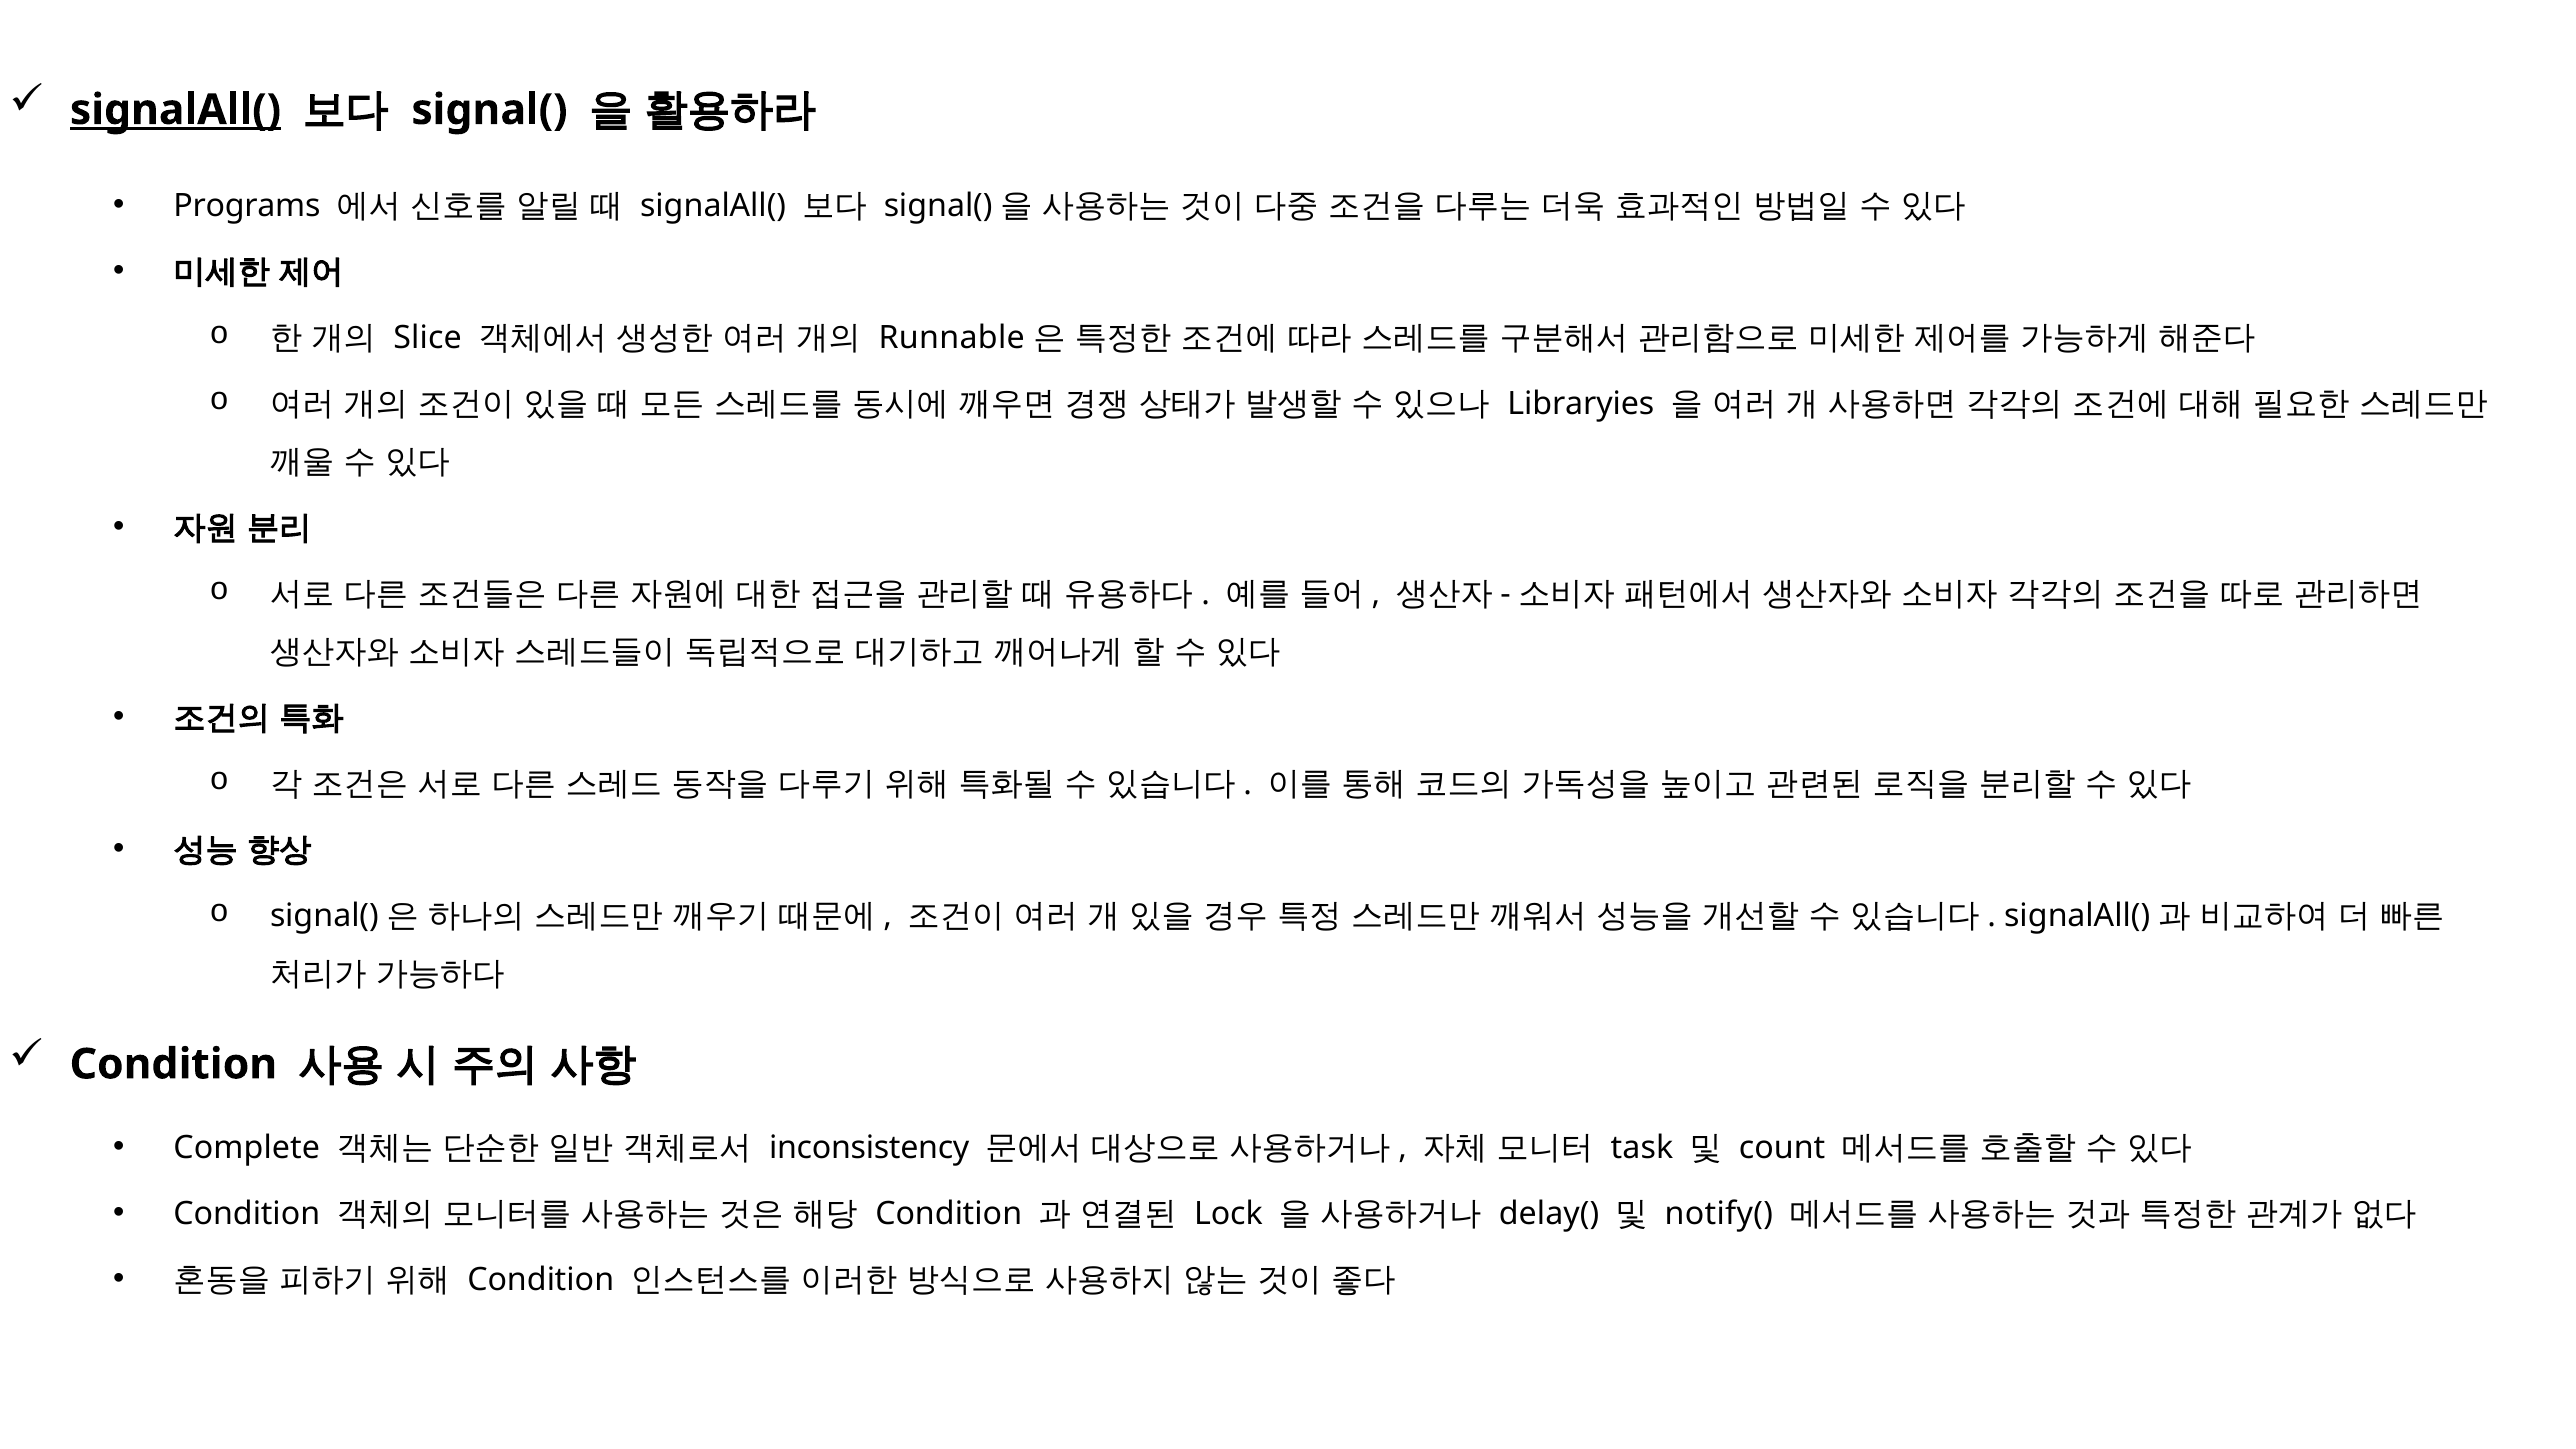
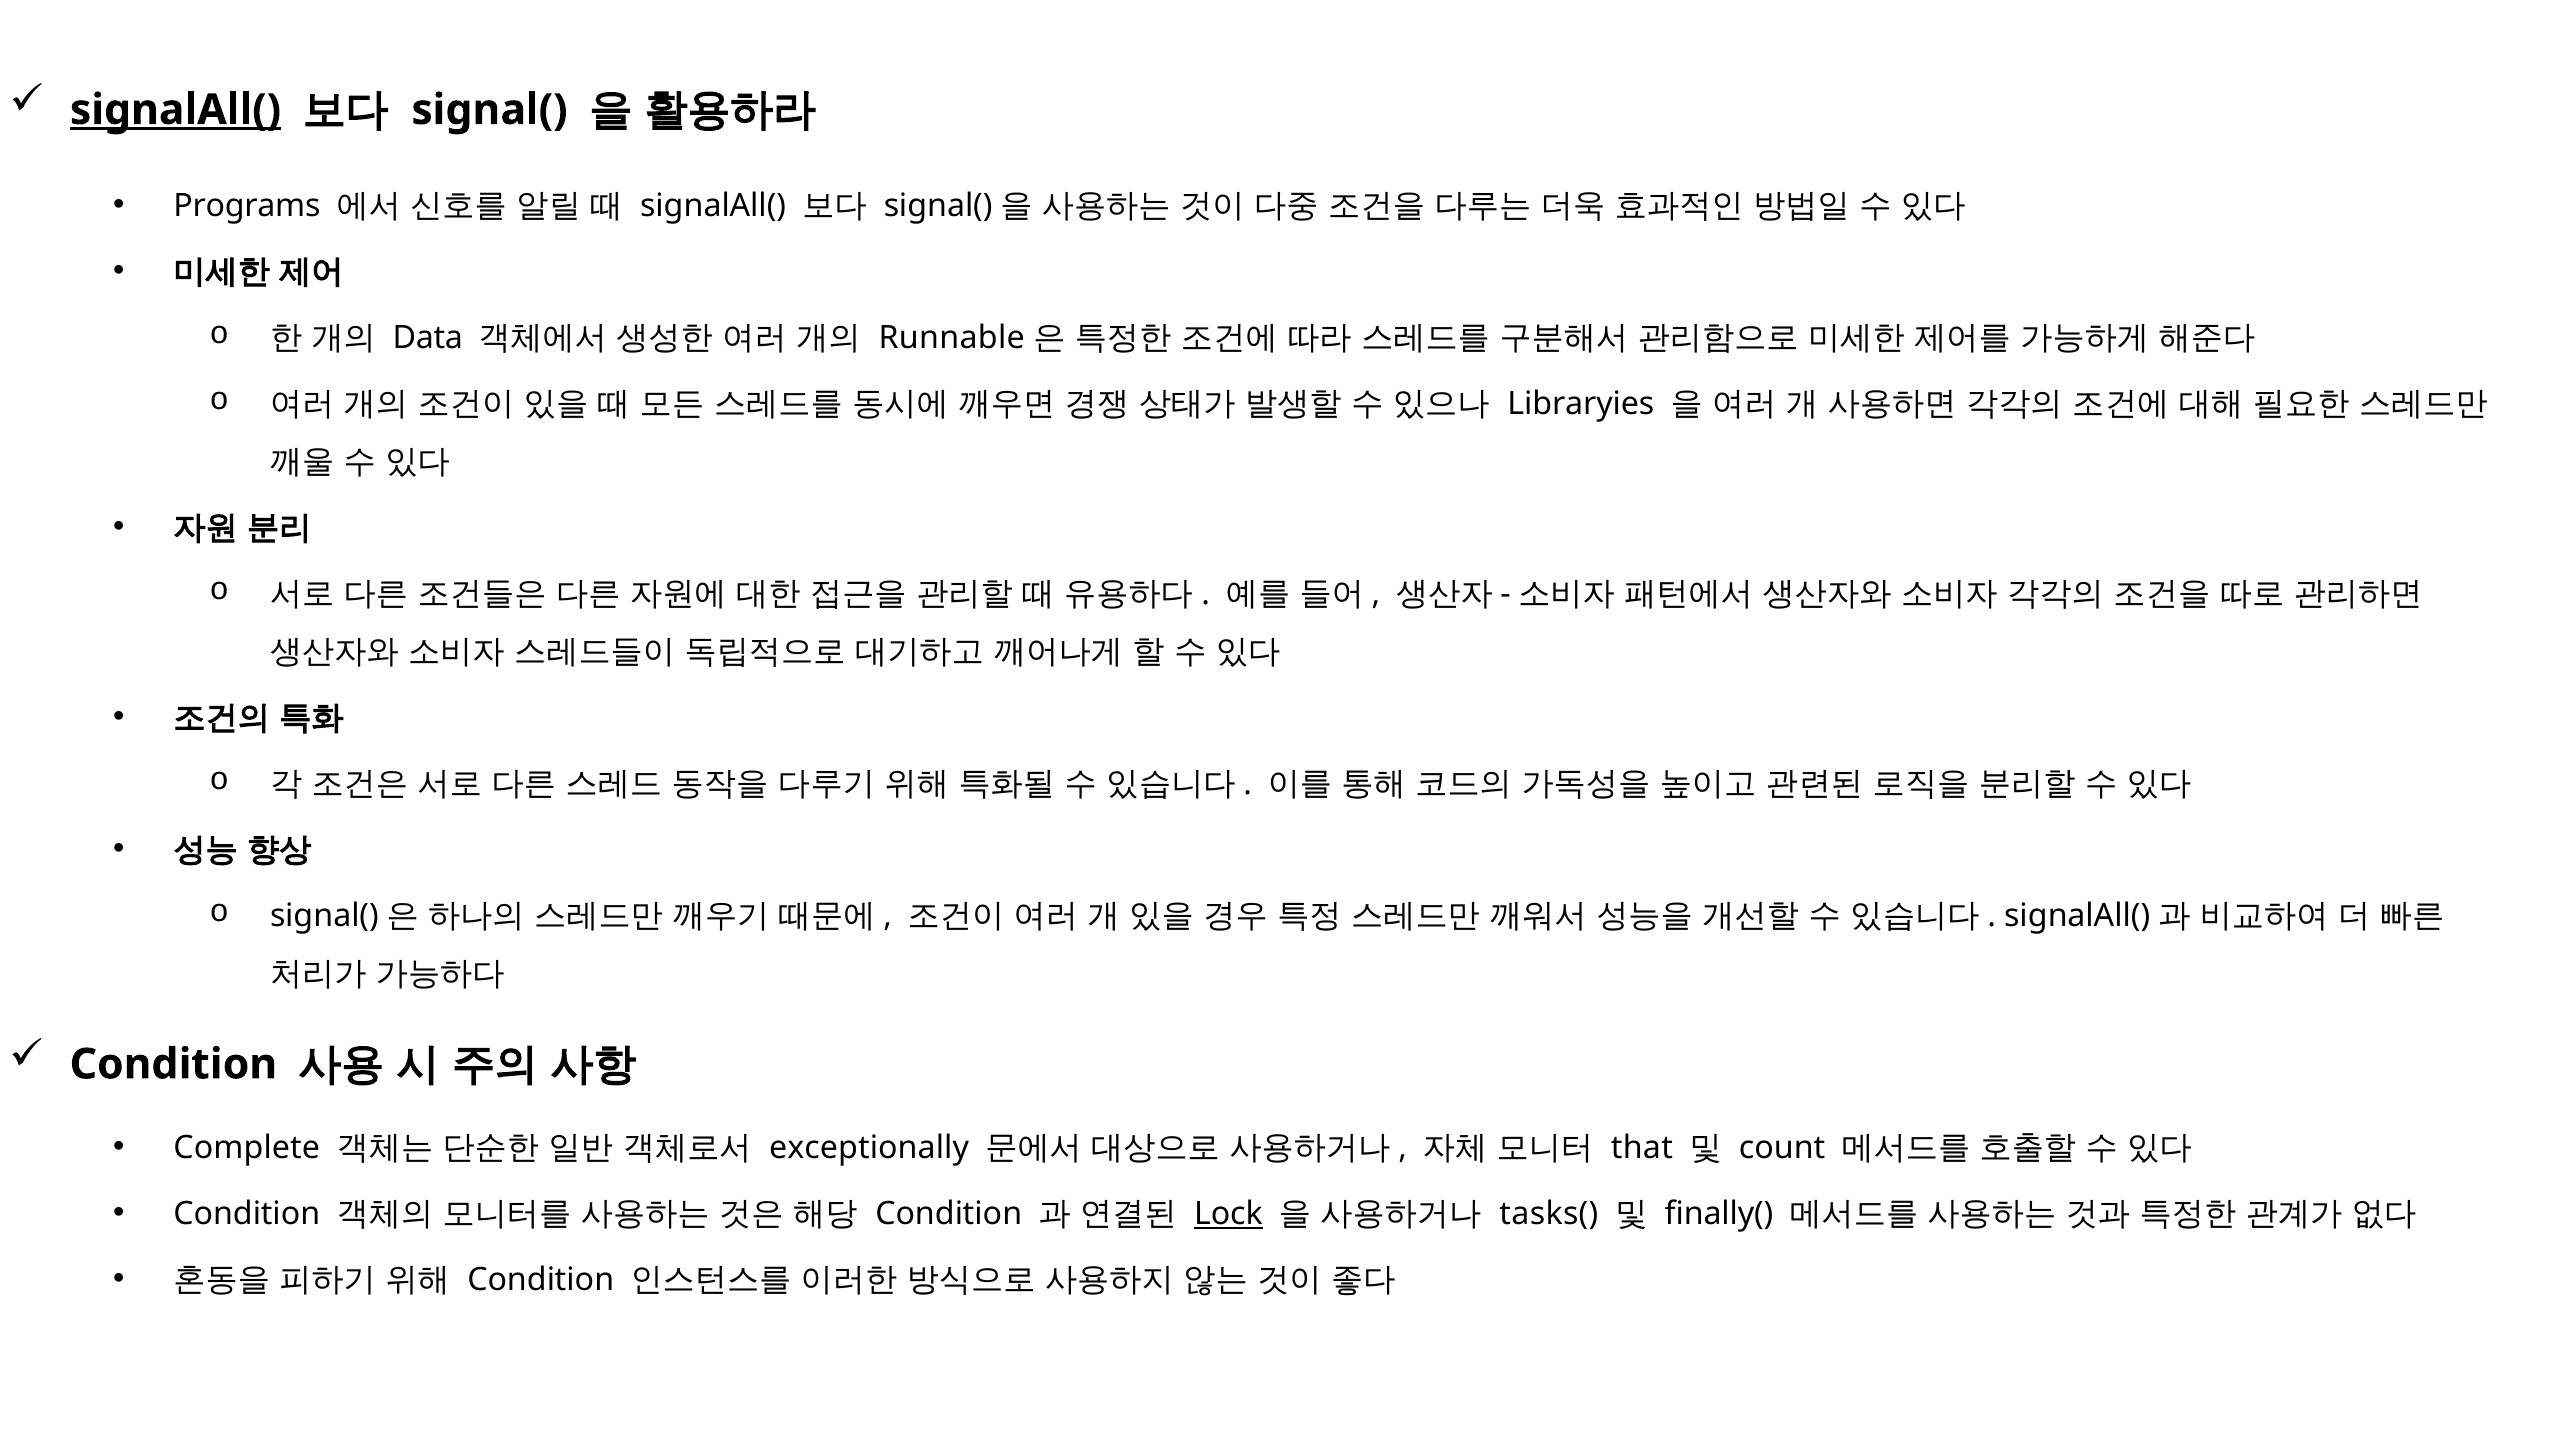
Slice: Slice -> Data (428, 338)
inconsistency: inconsistency -> exceptionally (869, 1148)
task: task -> that (1642, 1148)
Lock underline: none -> present (1228, 1214)
delay(: delay( -> tasks( (1549, 1214)
notify(: notify( -> finally( (1719, 1214)
